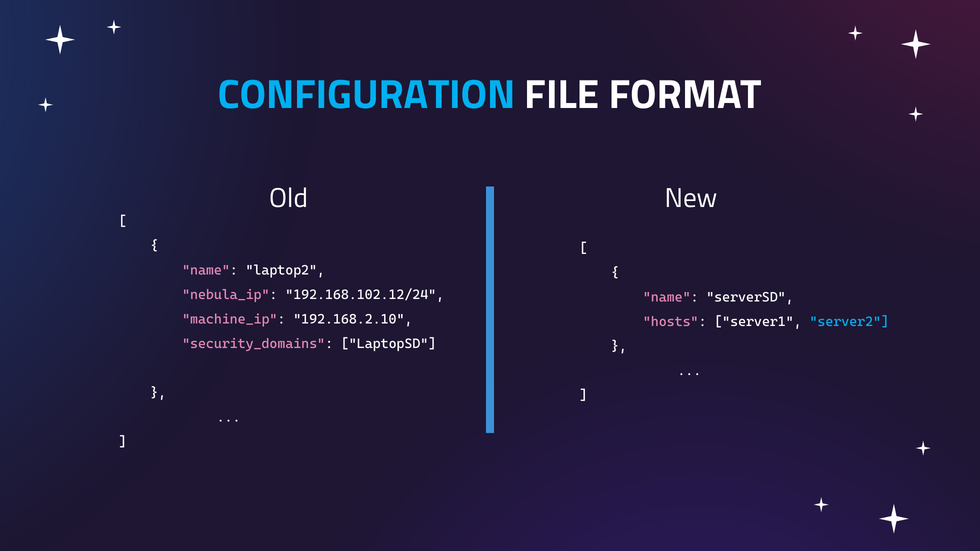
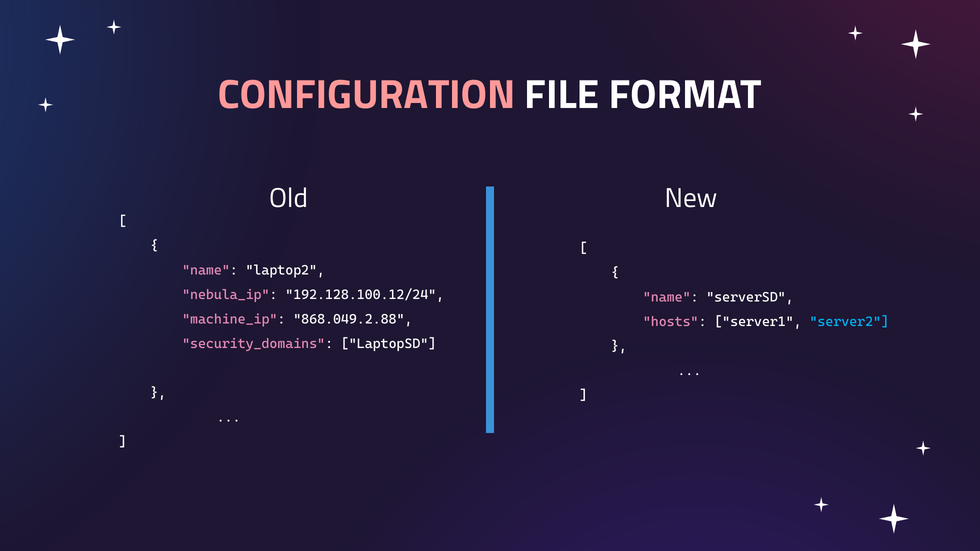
CONFIGURATION colour: light blue -> pink (367, 95)
192.168.102.12/24: 192.168.102.12/24 -> 192.128.100.12/24 (365, 295)
192.168.2.10: 192.168.2.10 -> 868.049.2.88 (353, 319)
